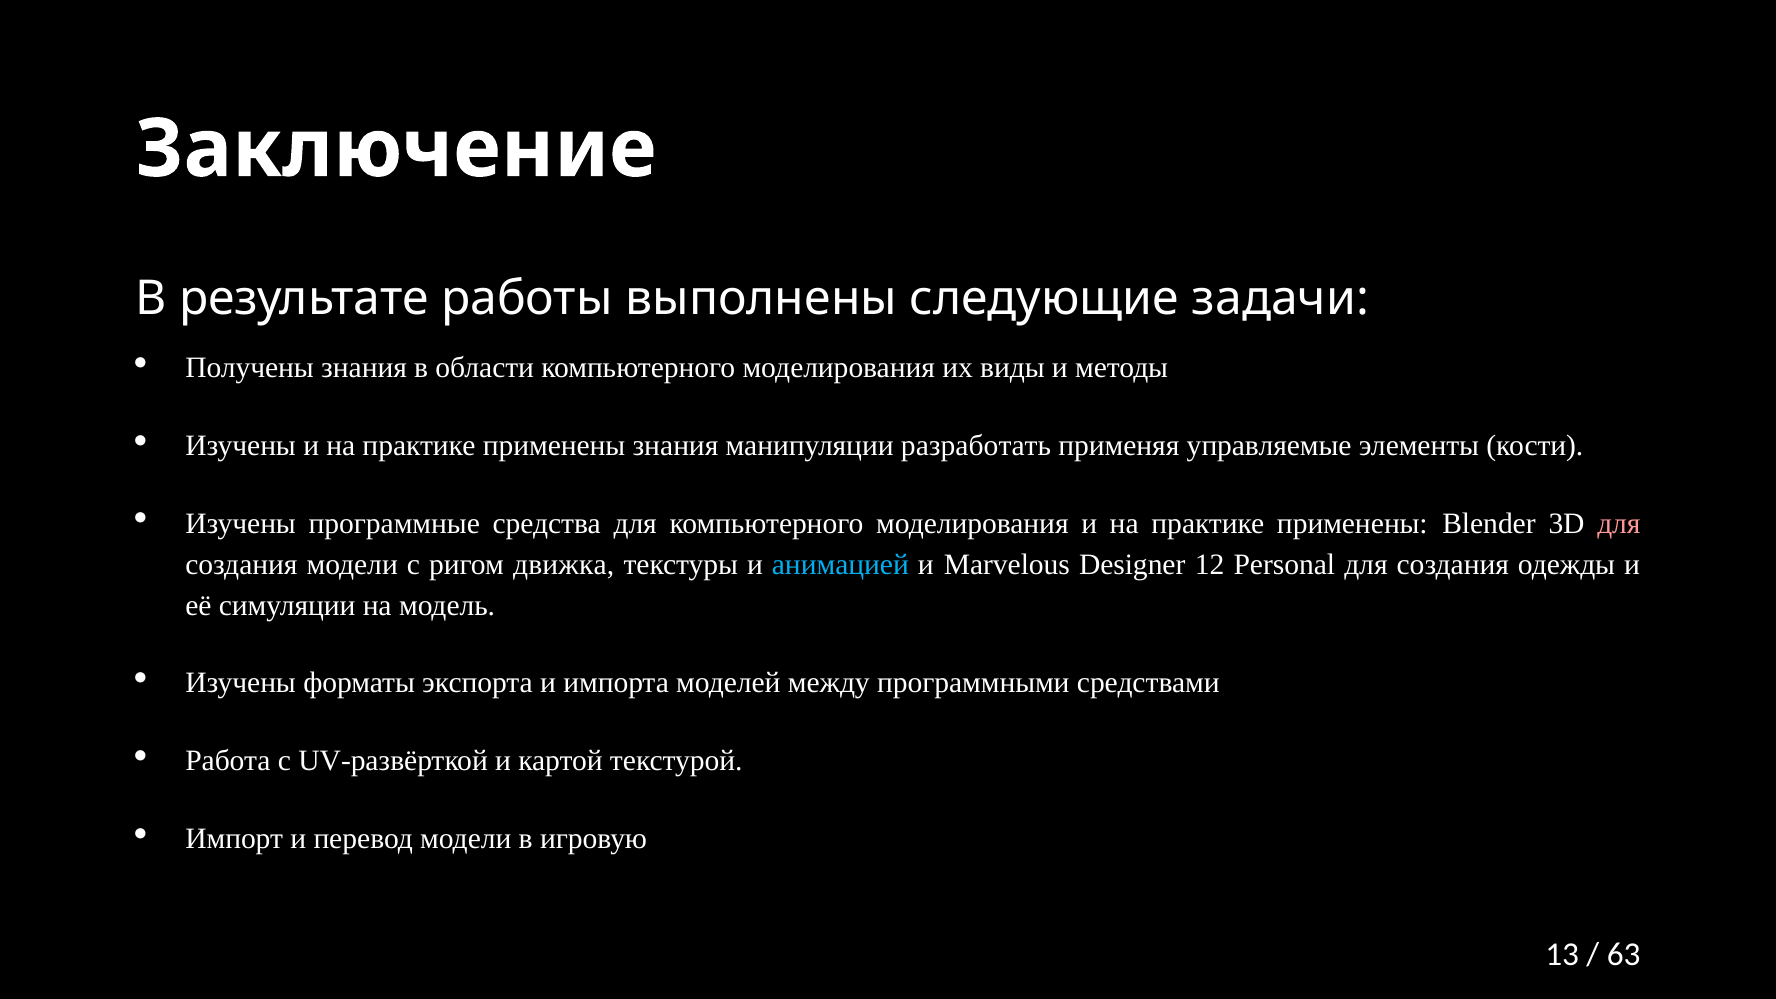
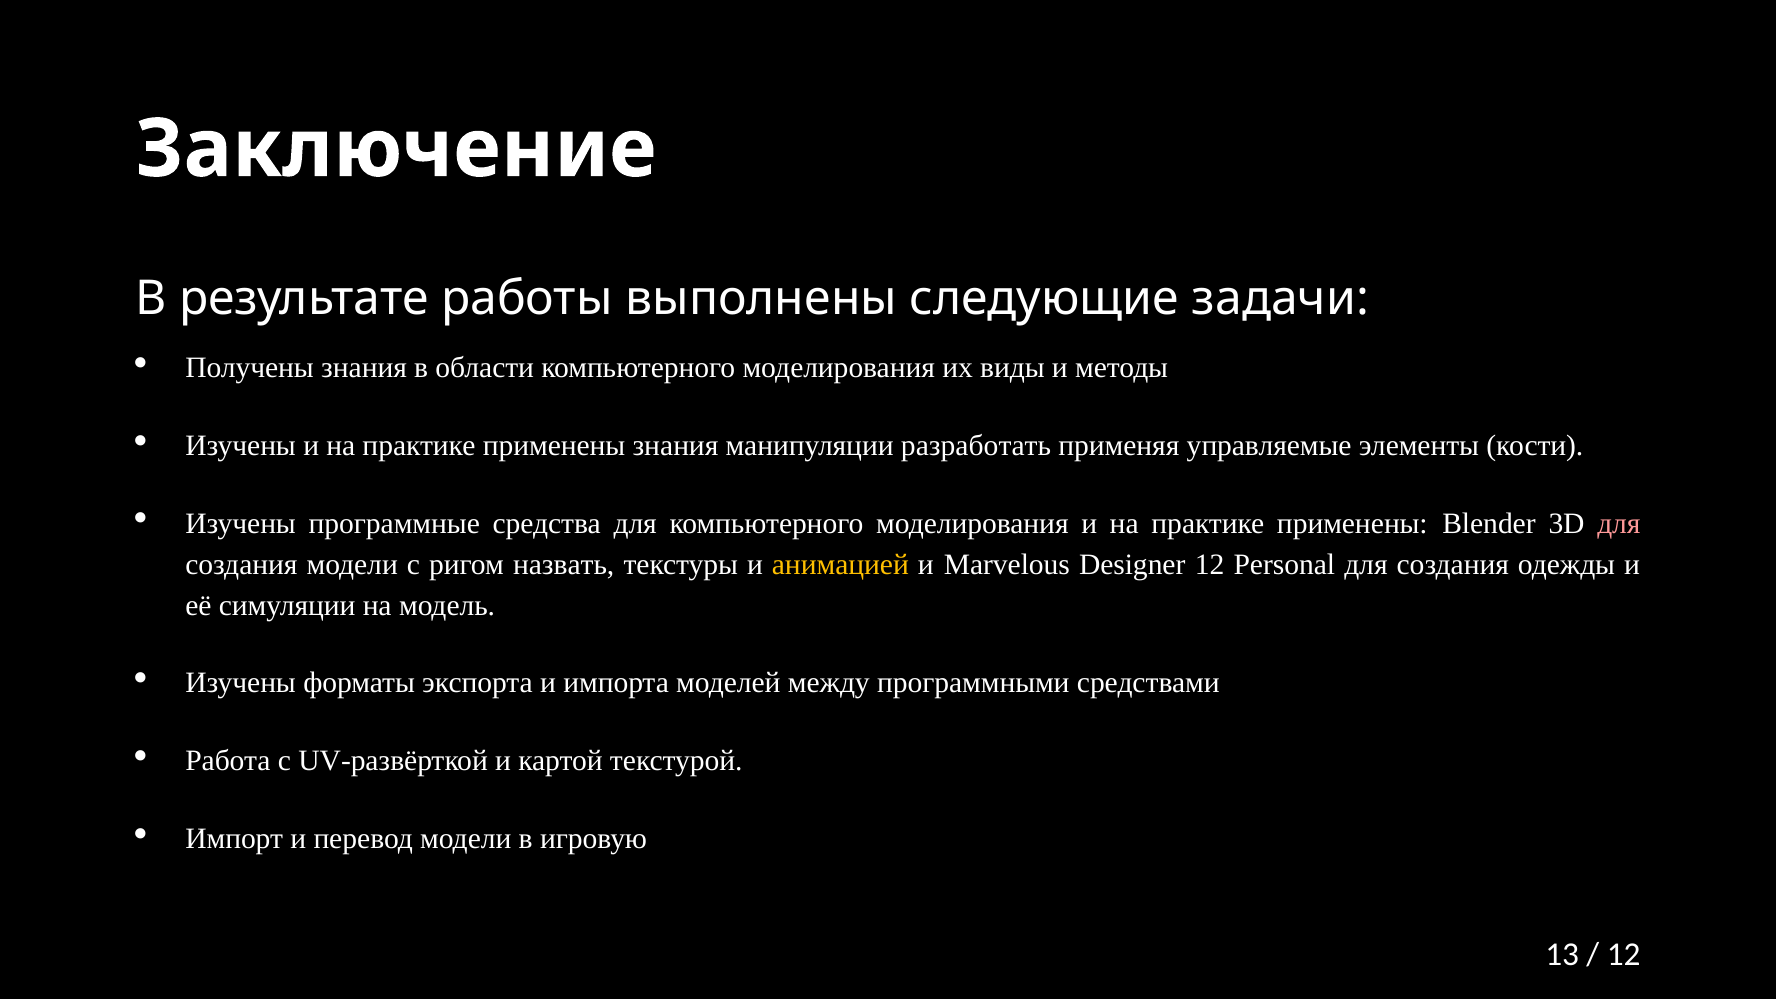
движка: движка -> назвать (564, 565)
анимацией colour: light blue -> yellow (840, 565)
63: 63 -> 12 (1624, 954)
